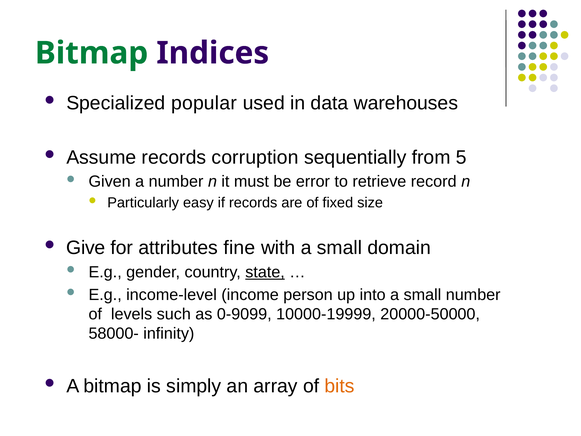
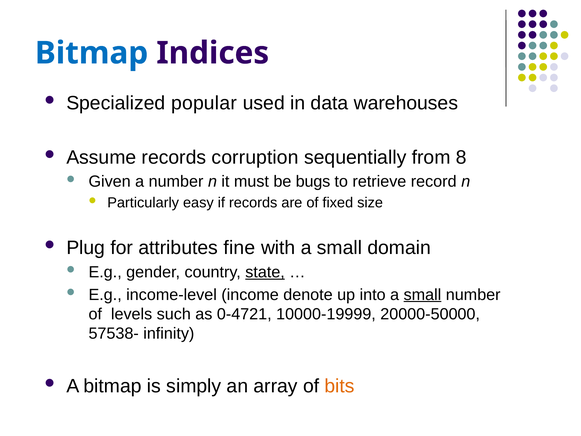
Bitmap colour: green -> blue (92, 53)
5: 5 -> 8 (461, 157)
error: error -> bugs (313, 182)
Give: Give -> Plug (86, 248)
person: person -> denote (308, 295)
small underline: none -> present (422, 295)
0-9099: 0-9099 -> 0-4721 (244, 314)
58000-: 58000- -> 57538- (114, 333)
